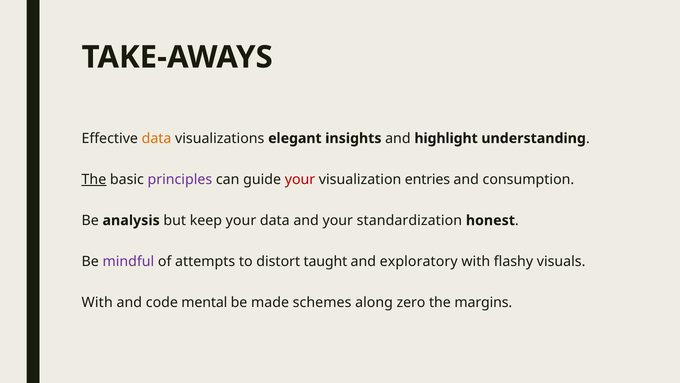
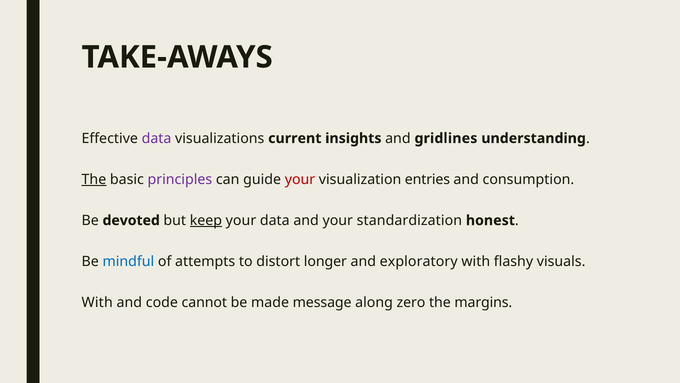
data colour: orange -> purple (157, 138)
elegant: elegant -> current (295, 138)
highlight: highlight -> gridlines (446, 138)
analysis: analysis -> devoted (131, 220)
keep underline: none -> present (206, 220)
mindful colour: purple -> blue (128, 261)
taught: taught -> longer (325, 261)
mental: mental -> cannot (204, 302)
schemes: schemes -> message (322, 302)
